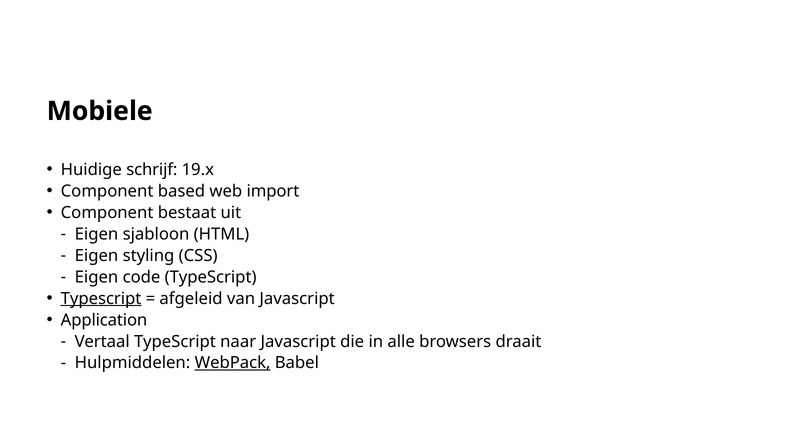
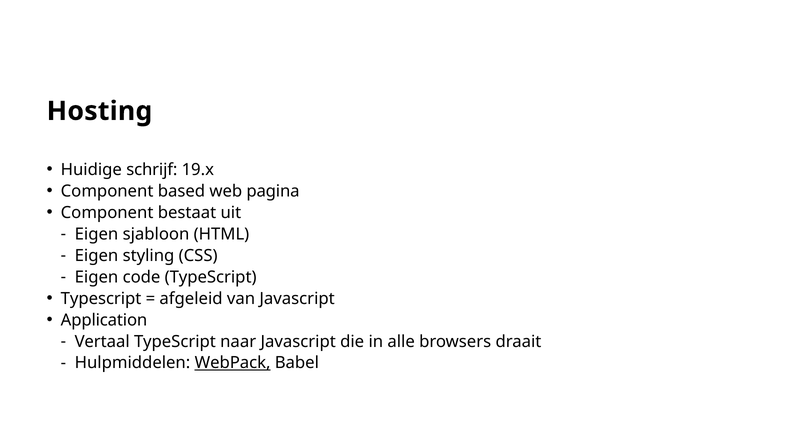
Mobiele: Mobiele -> Hosting (100, 111)
import: import -> pagina (273, 191)
Typescript underline: present -> none (101, 299)
